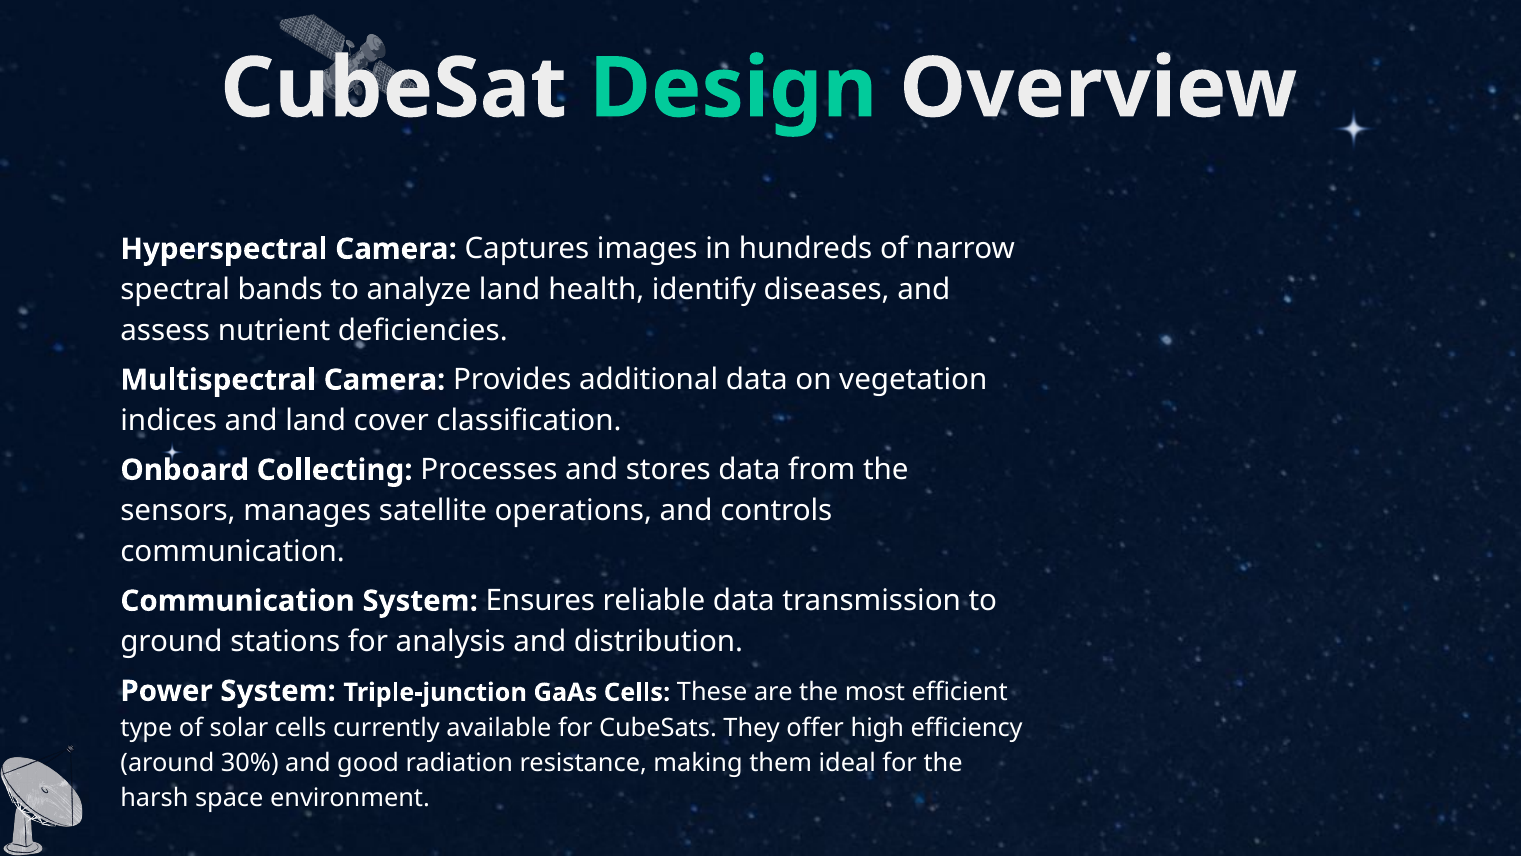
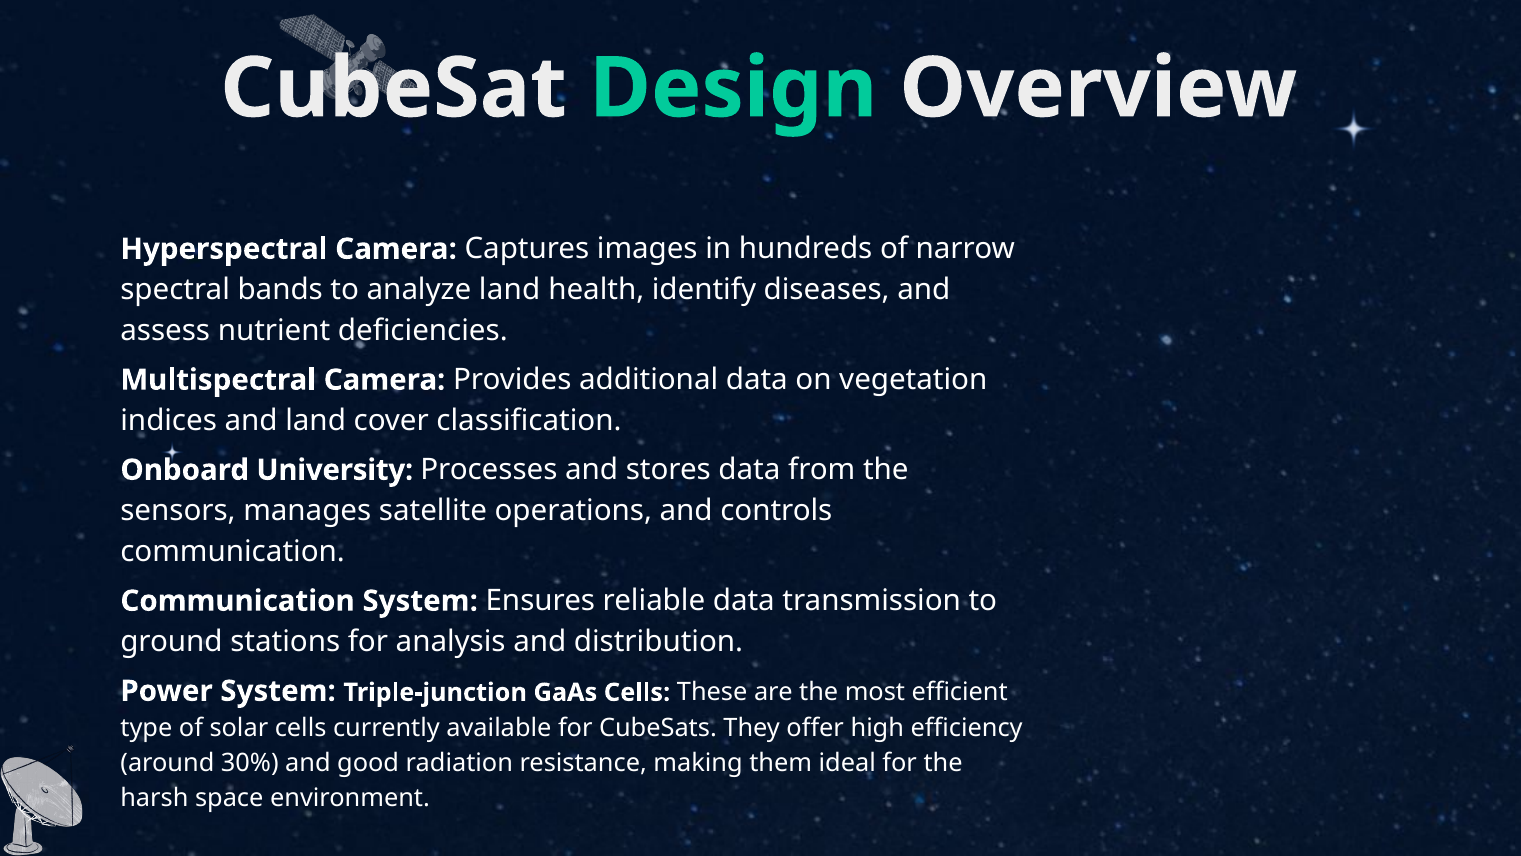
Collecting: Collecting -> University (335, 470)
